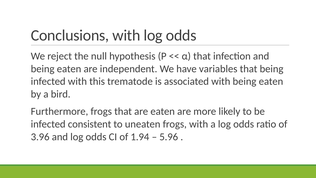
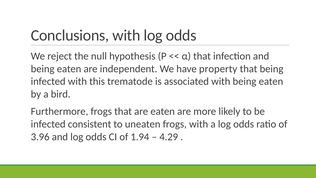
variables: variables -> property (218, 69)
5.96: 5.96 -> 4.29 (169, 137)
